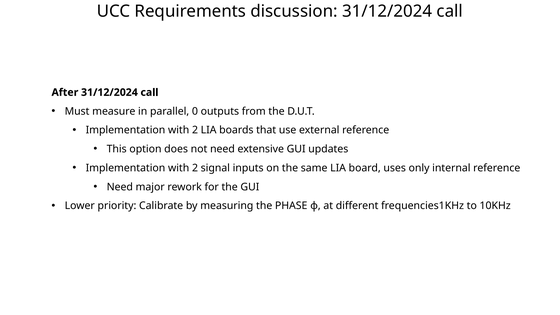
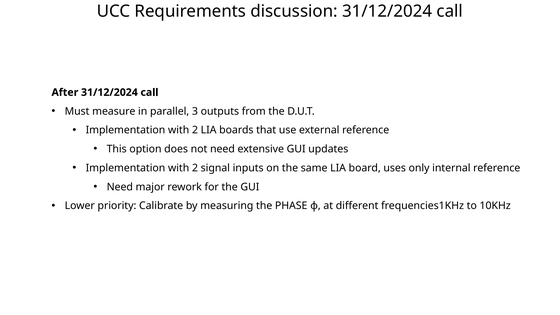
0: 0 -> 3 (195, 111)
